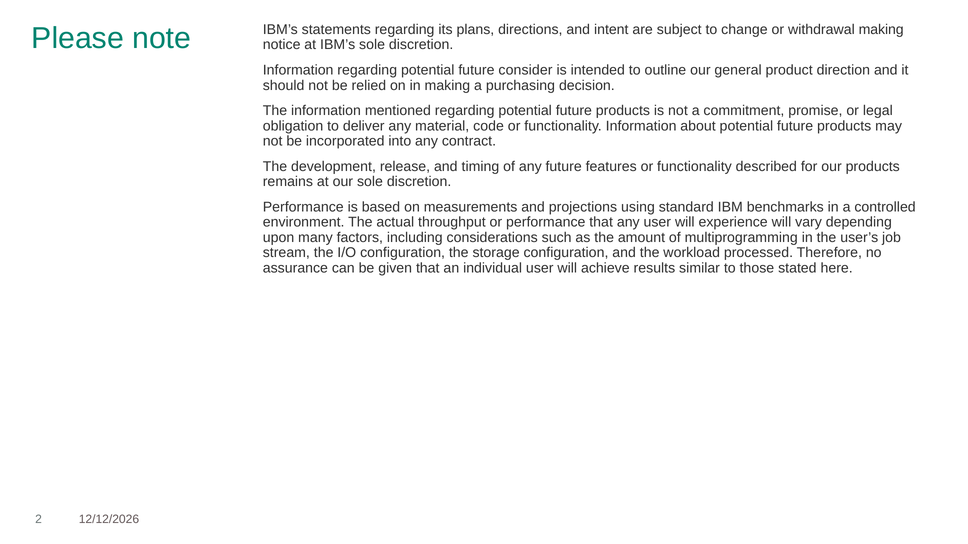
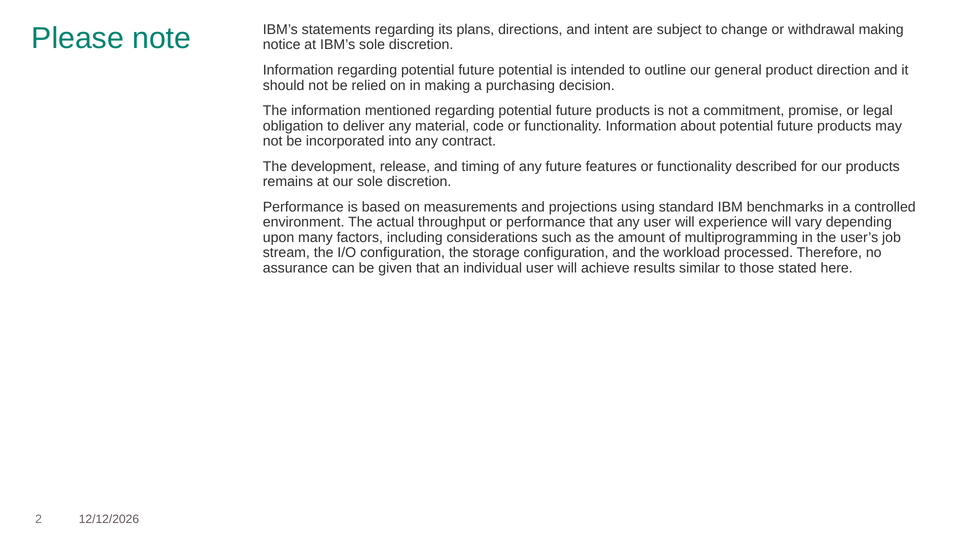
future consider: consider -> potential (526, 70)
